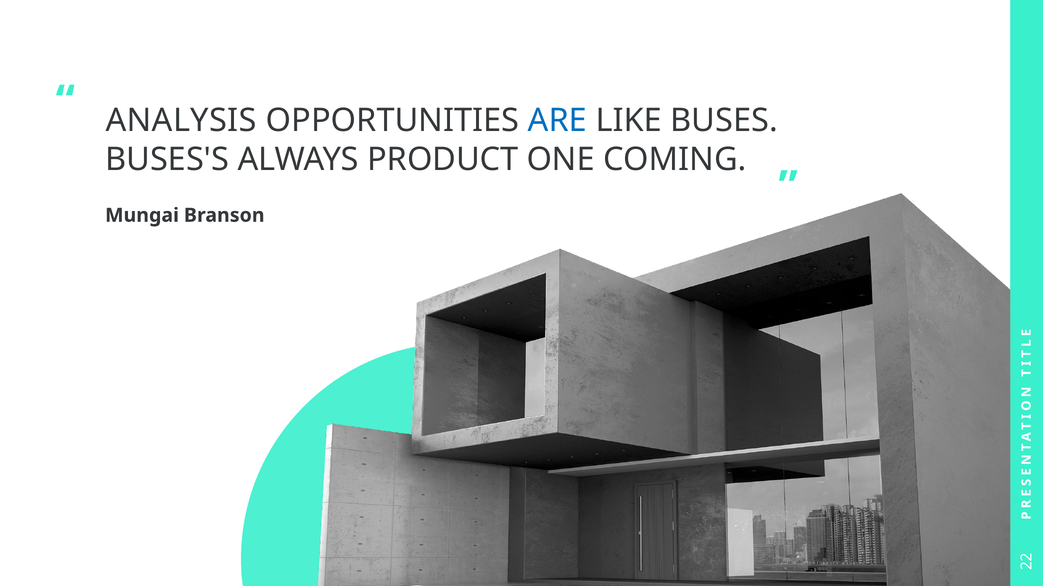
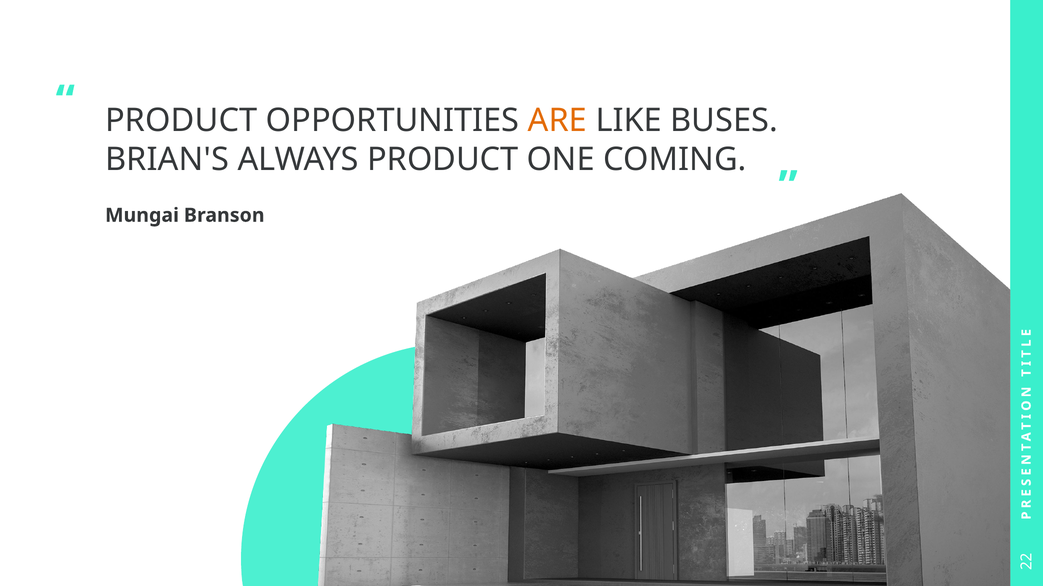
ANALYSIS: ANALYSIS -> PRODUCT (181, 121)
ARE colour: blue -> orange (557, 121)
BUSES'S: BUSES'S -> BRIAN'S (167, 160)
